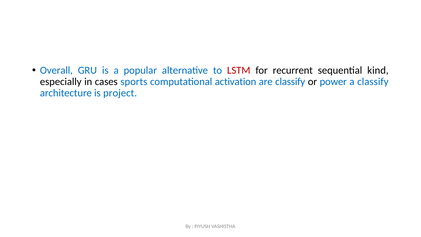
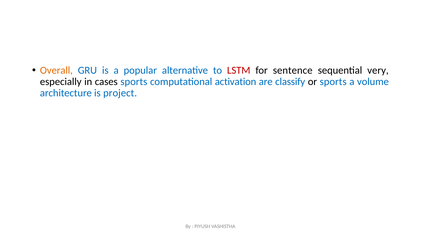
Overall colour: blue -> orange (56, 70)
recurrent: recurrent -> sentence (293, 70)
kind: kind -> very (378, 70)
or power: power -> sports (333, 82)
a classify: classify -> volume (373, 82)
